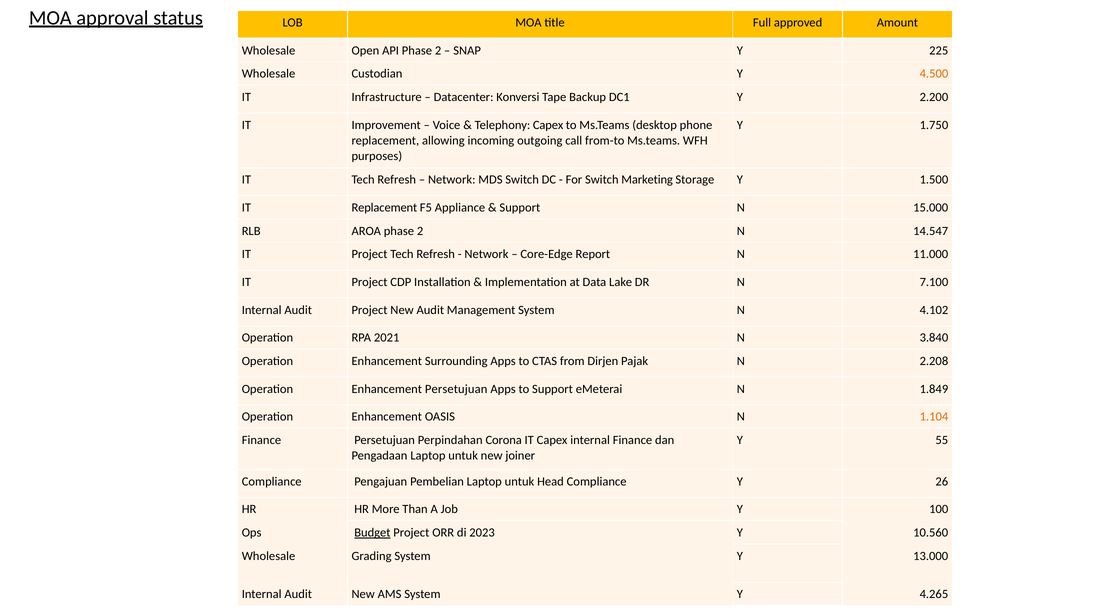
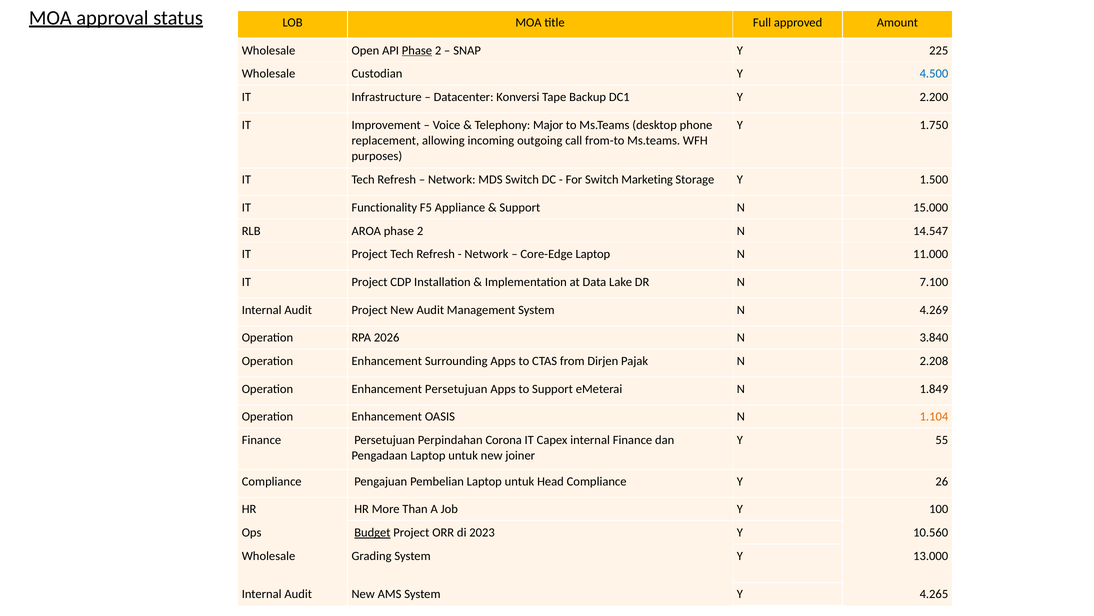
Phase underline: none -> present (417, 50)
4.500 colour: orange -> blue (934, 74)
Telephony Capex: Capex -> Major (548, 125)
IT Replacement: Replacement -> Functionality (384, 207)
Core-Edge Report: Report -> Laptop (593, 254)
4.102: 4.102 -> 4.269 (934, 310)
2021: 2021 -> 2026 (387, 337)
